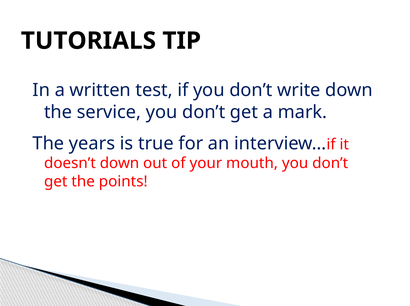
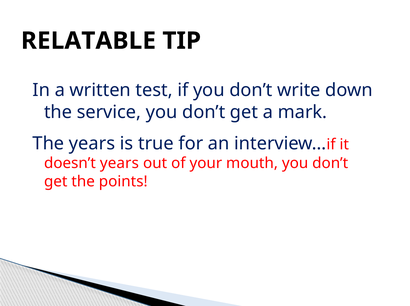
TUTORIALS: TUTORIALS -> RELATABLE (88, 41)
doesn’t down: down -> years (119, 163)
